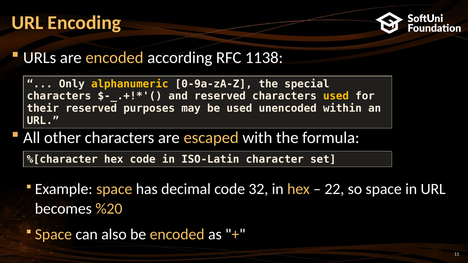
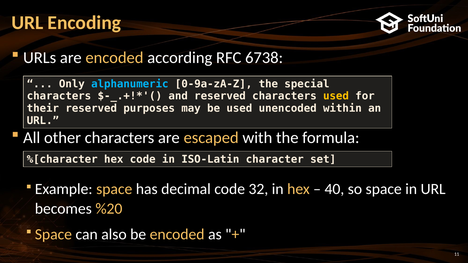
1138: 1138 -> 6738 (264, 58)
alphanumeric colour: yellow -> light blue (130, 84)
22: 22 -> 40 (334, 189)
